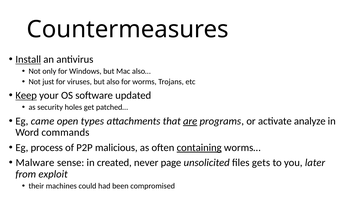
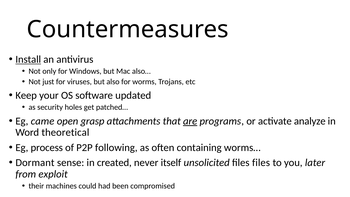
Keep underline: present -> none (26, 95)
types: types -> grasp (92, 121)
commands: commands -> theoretical (65, 132)
malicious: malicious -> following (116, 147)
containing underline: present -> none (199, 147)
Malware: Malware -> Dormant (35, 162)
page: page -> itself (171, 162)
files gets: gets -> files (261, 162)
